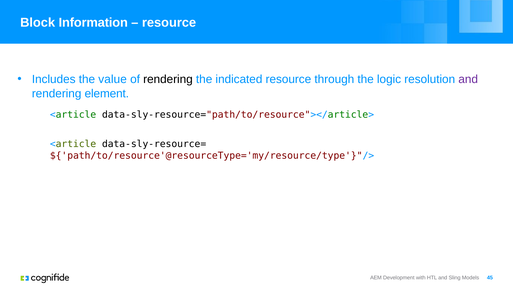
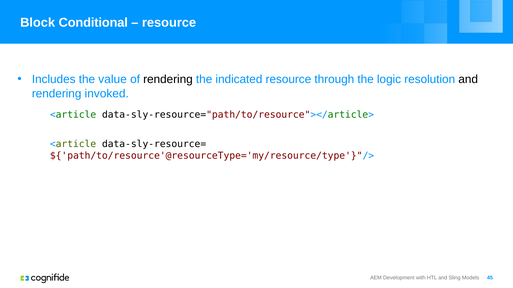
Information: Information -> Conditional (93, 23)
and colour: purple -> black (468, 80)
element: element -> invoked (107, 94)
